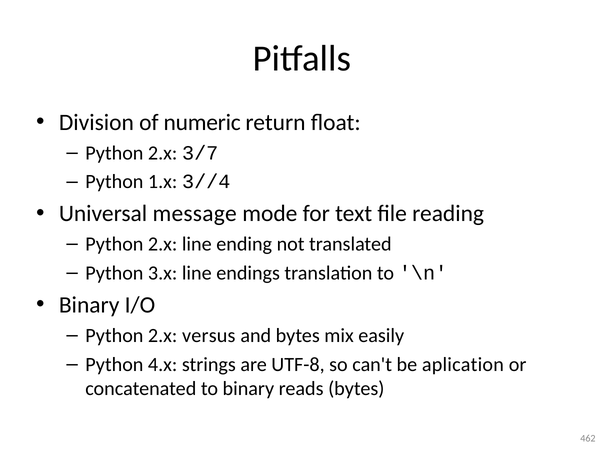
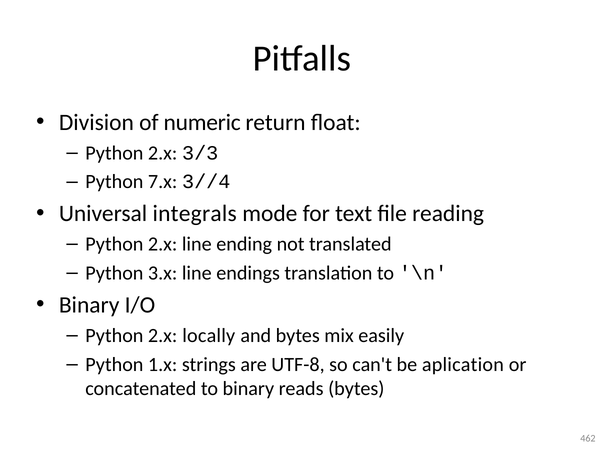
3/7: 3/7 -> 3/3 (200, 153)
1.x: 1.x -> 7.x (163, 182)
message: message -> integrals (195, 214)
versus: versus -> locally (209, 336)
4.x: 4.x -> 1.x (163, 364)
